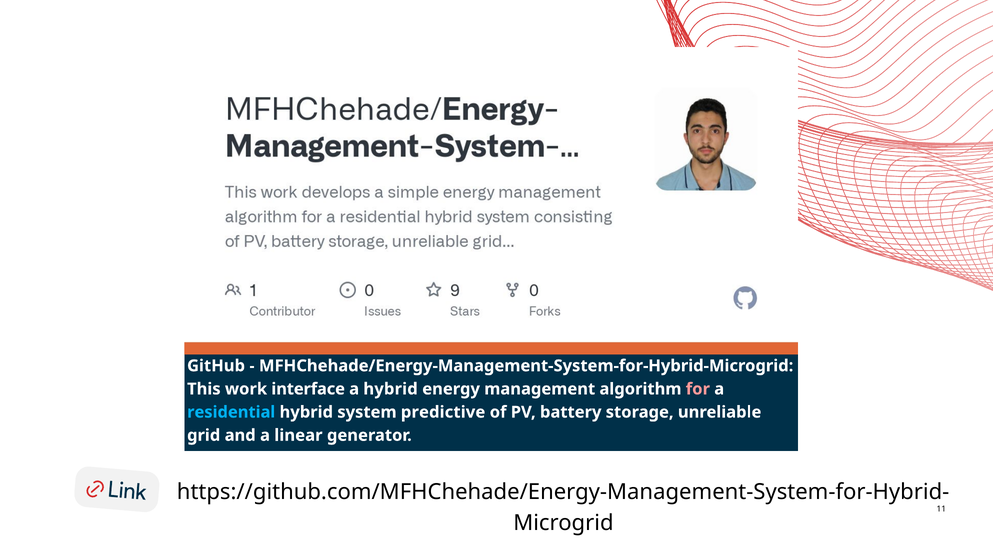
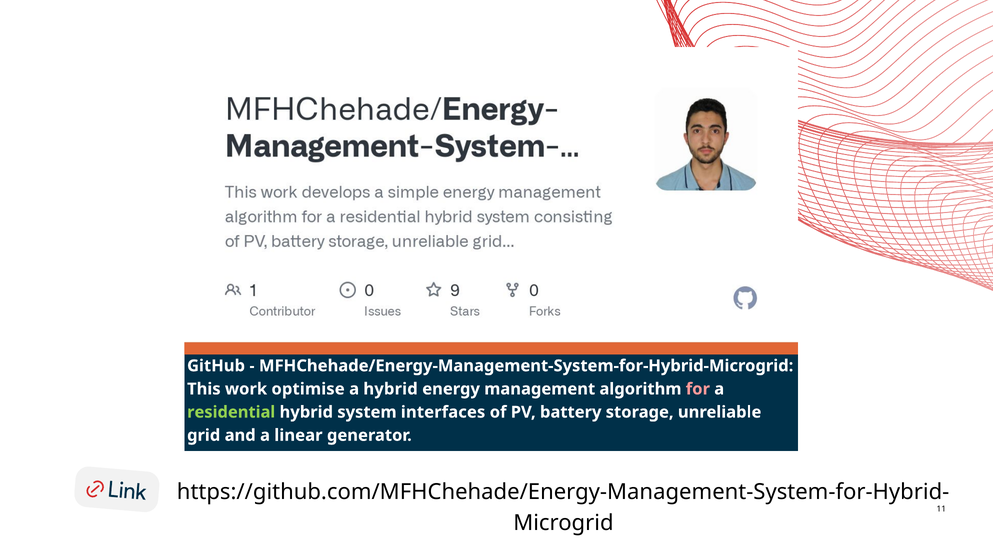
interface: interface -> optimise (308, 389)
residential colour: light blue -> light green (231, 412)
predictive: predictive -> interfaces (443, 412)
